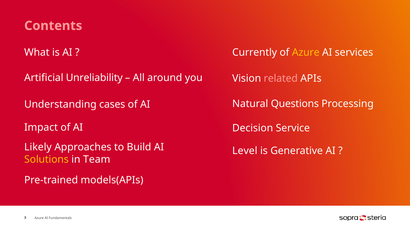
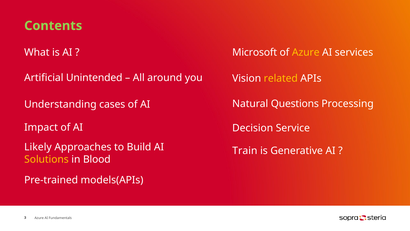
Contents colour: pink -> light green (53, 26)
Currently: Currently -> Microsoft (255, 52)
Unreliability: Unreliability -> Unintended (94, 78)
related colour: pink -> yellow (281, 78)
Level: Level -> Train (245, 150)
Team: Team -> Blood (97, 159)
